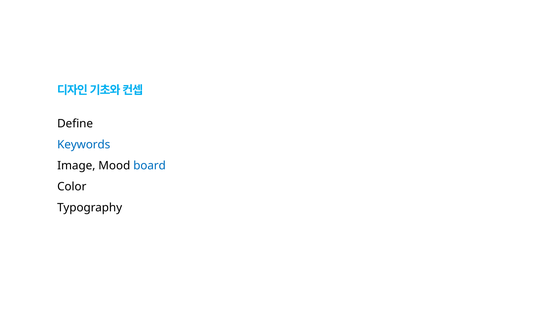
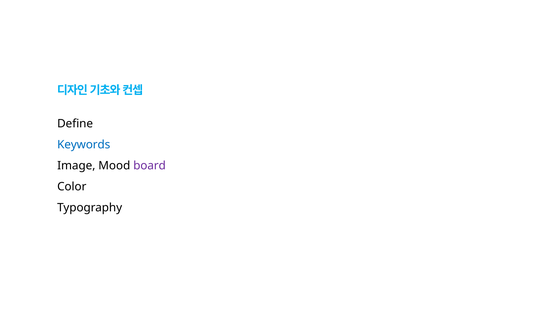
board colour: blue -> purple (150, 166)
